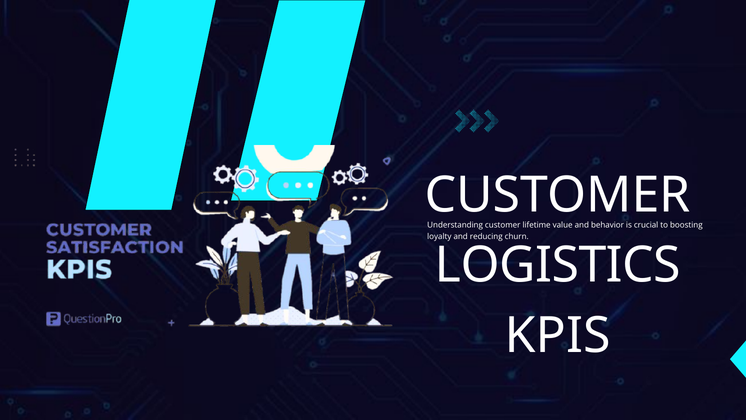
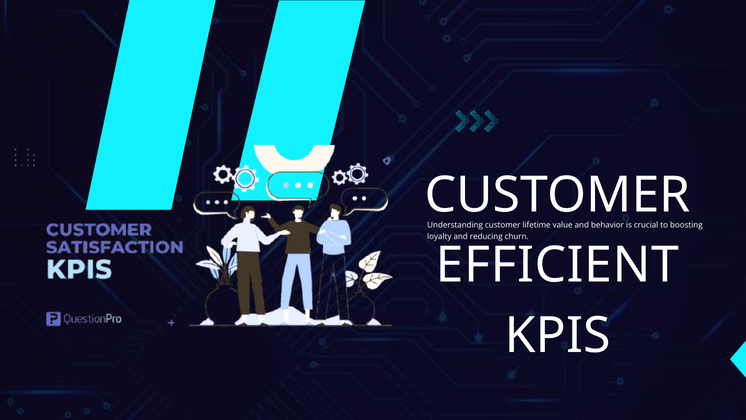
LOGISTICS: LOGISTICS -> EFFICIENT (557, 265)
